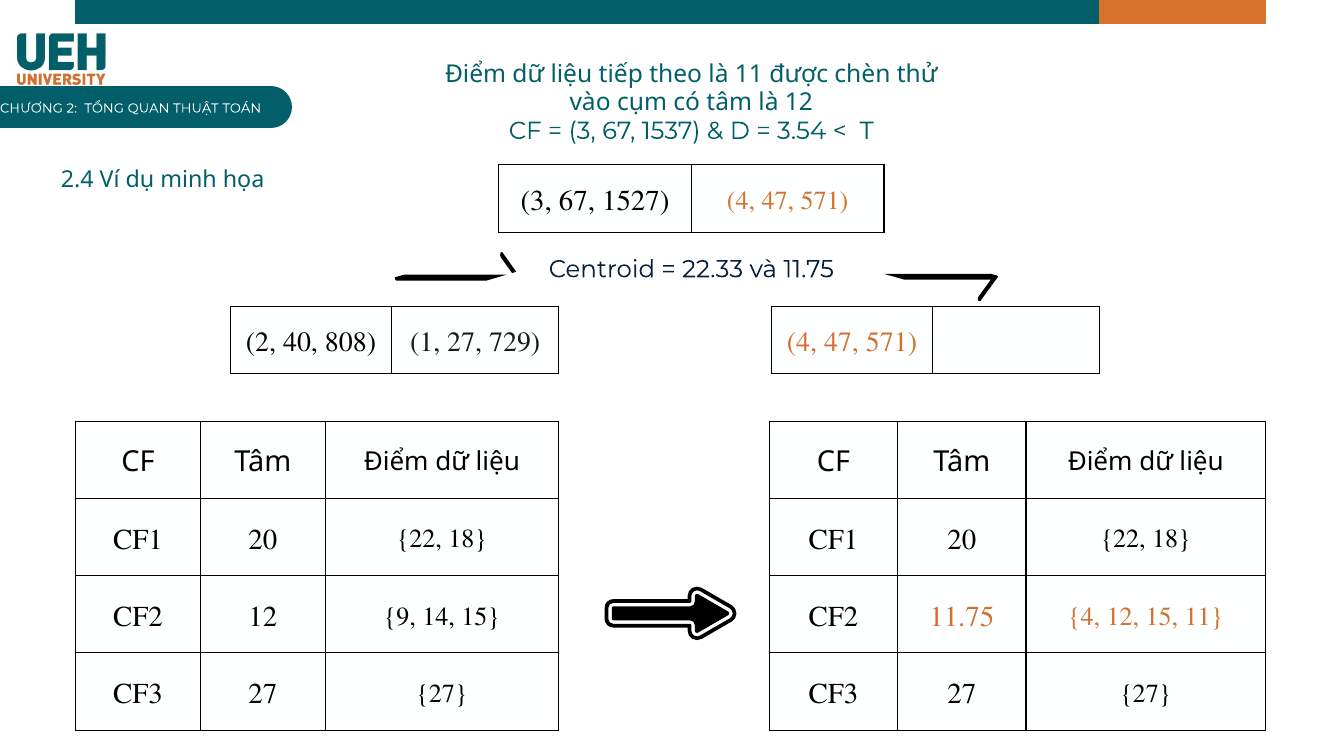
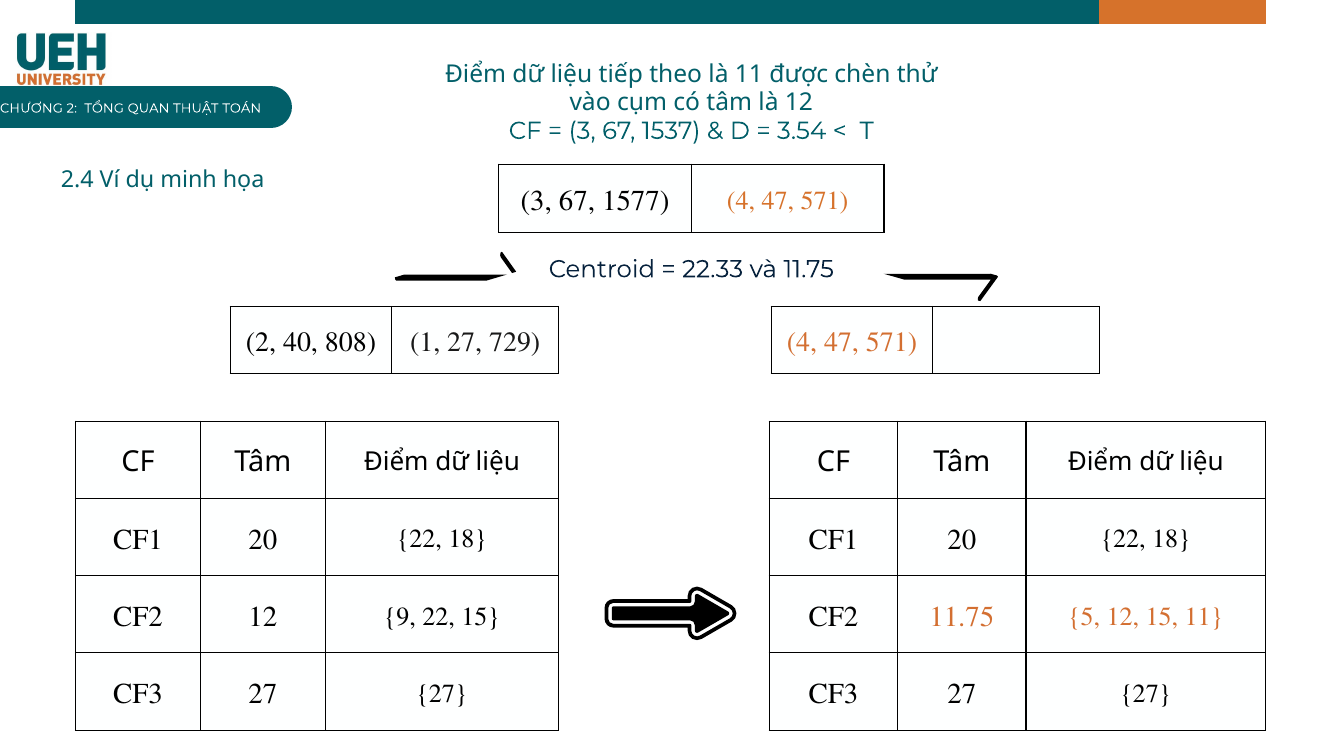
1527: 1527 -> 1577 (636, 201)
9 14: 14 -> 22 (439, 617)
11.75 4: 4 -> 5 (1084, 617)
